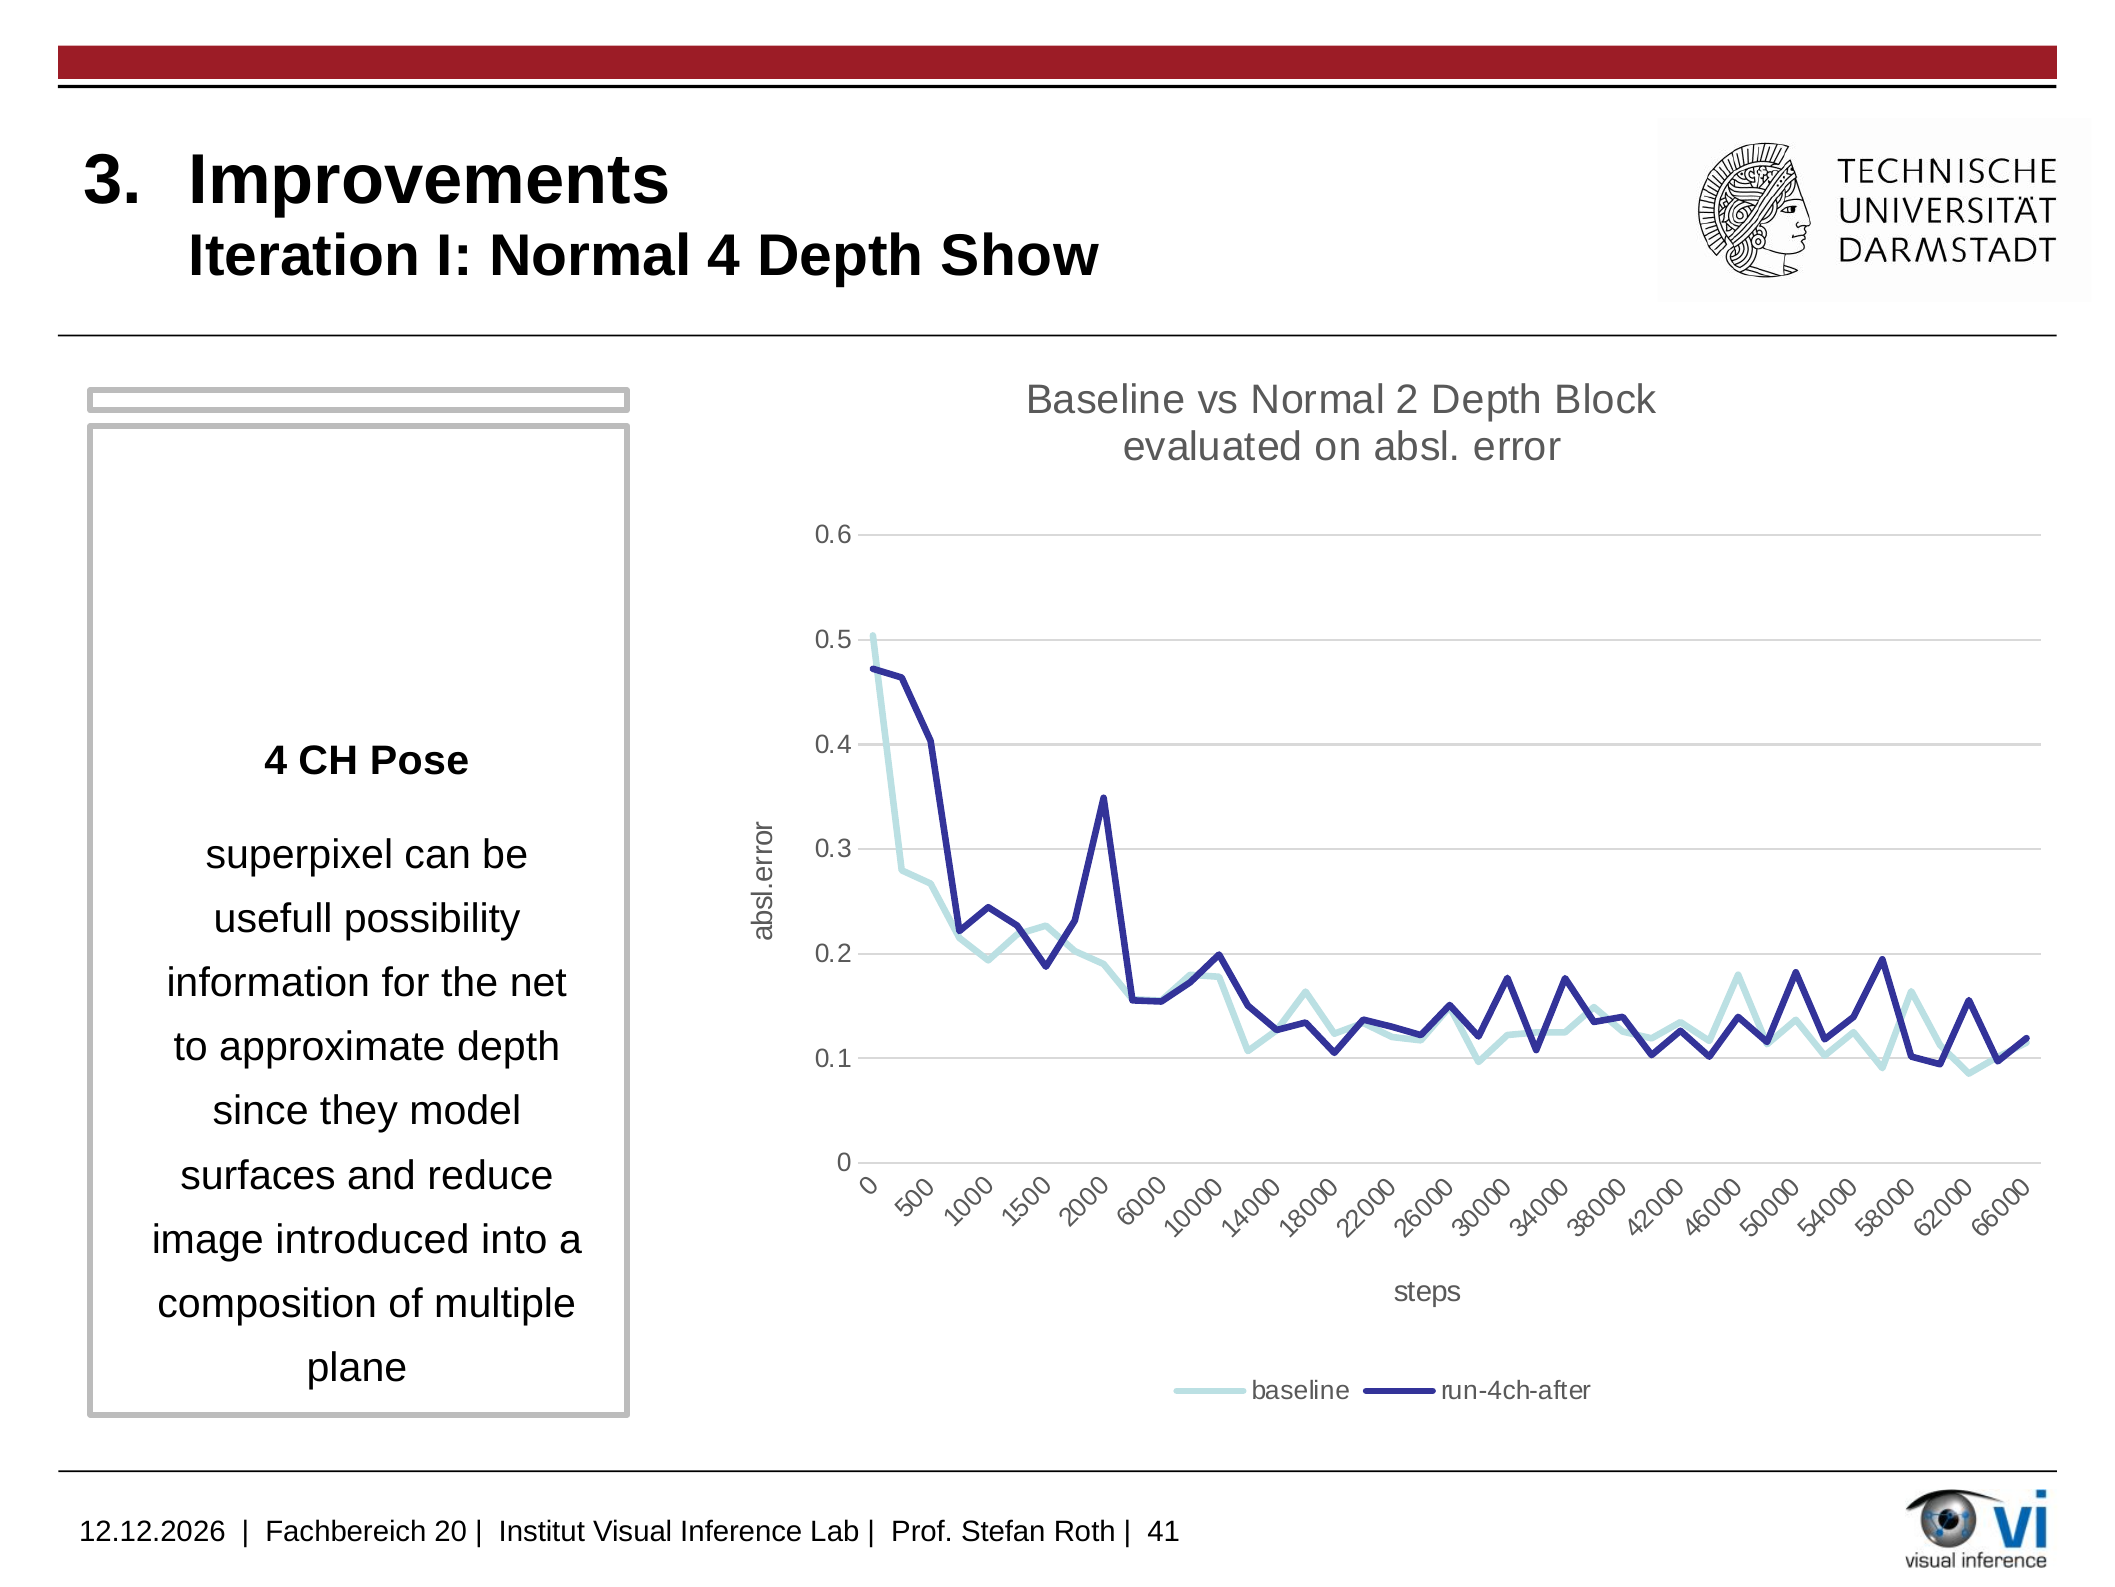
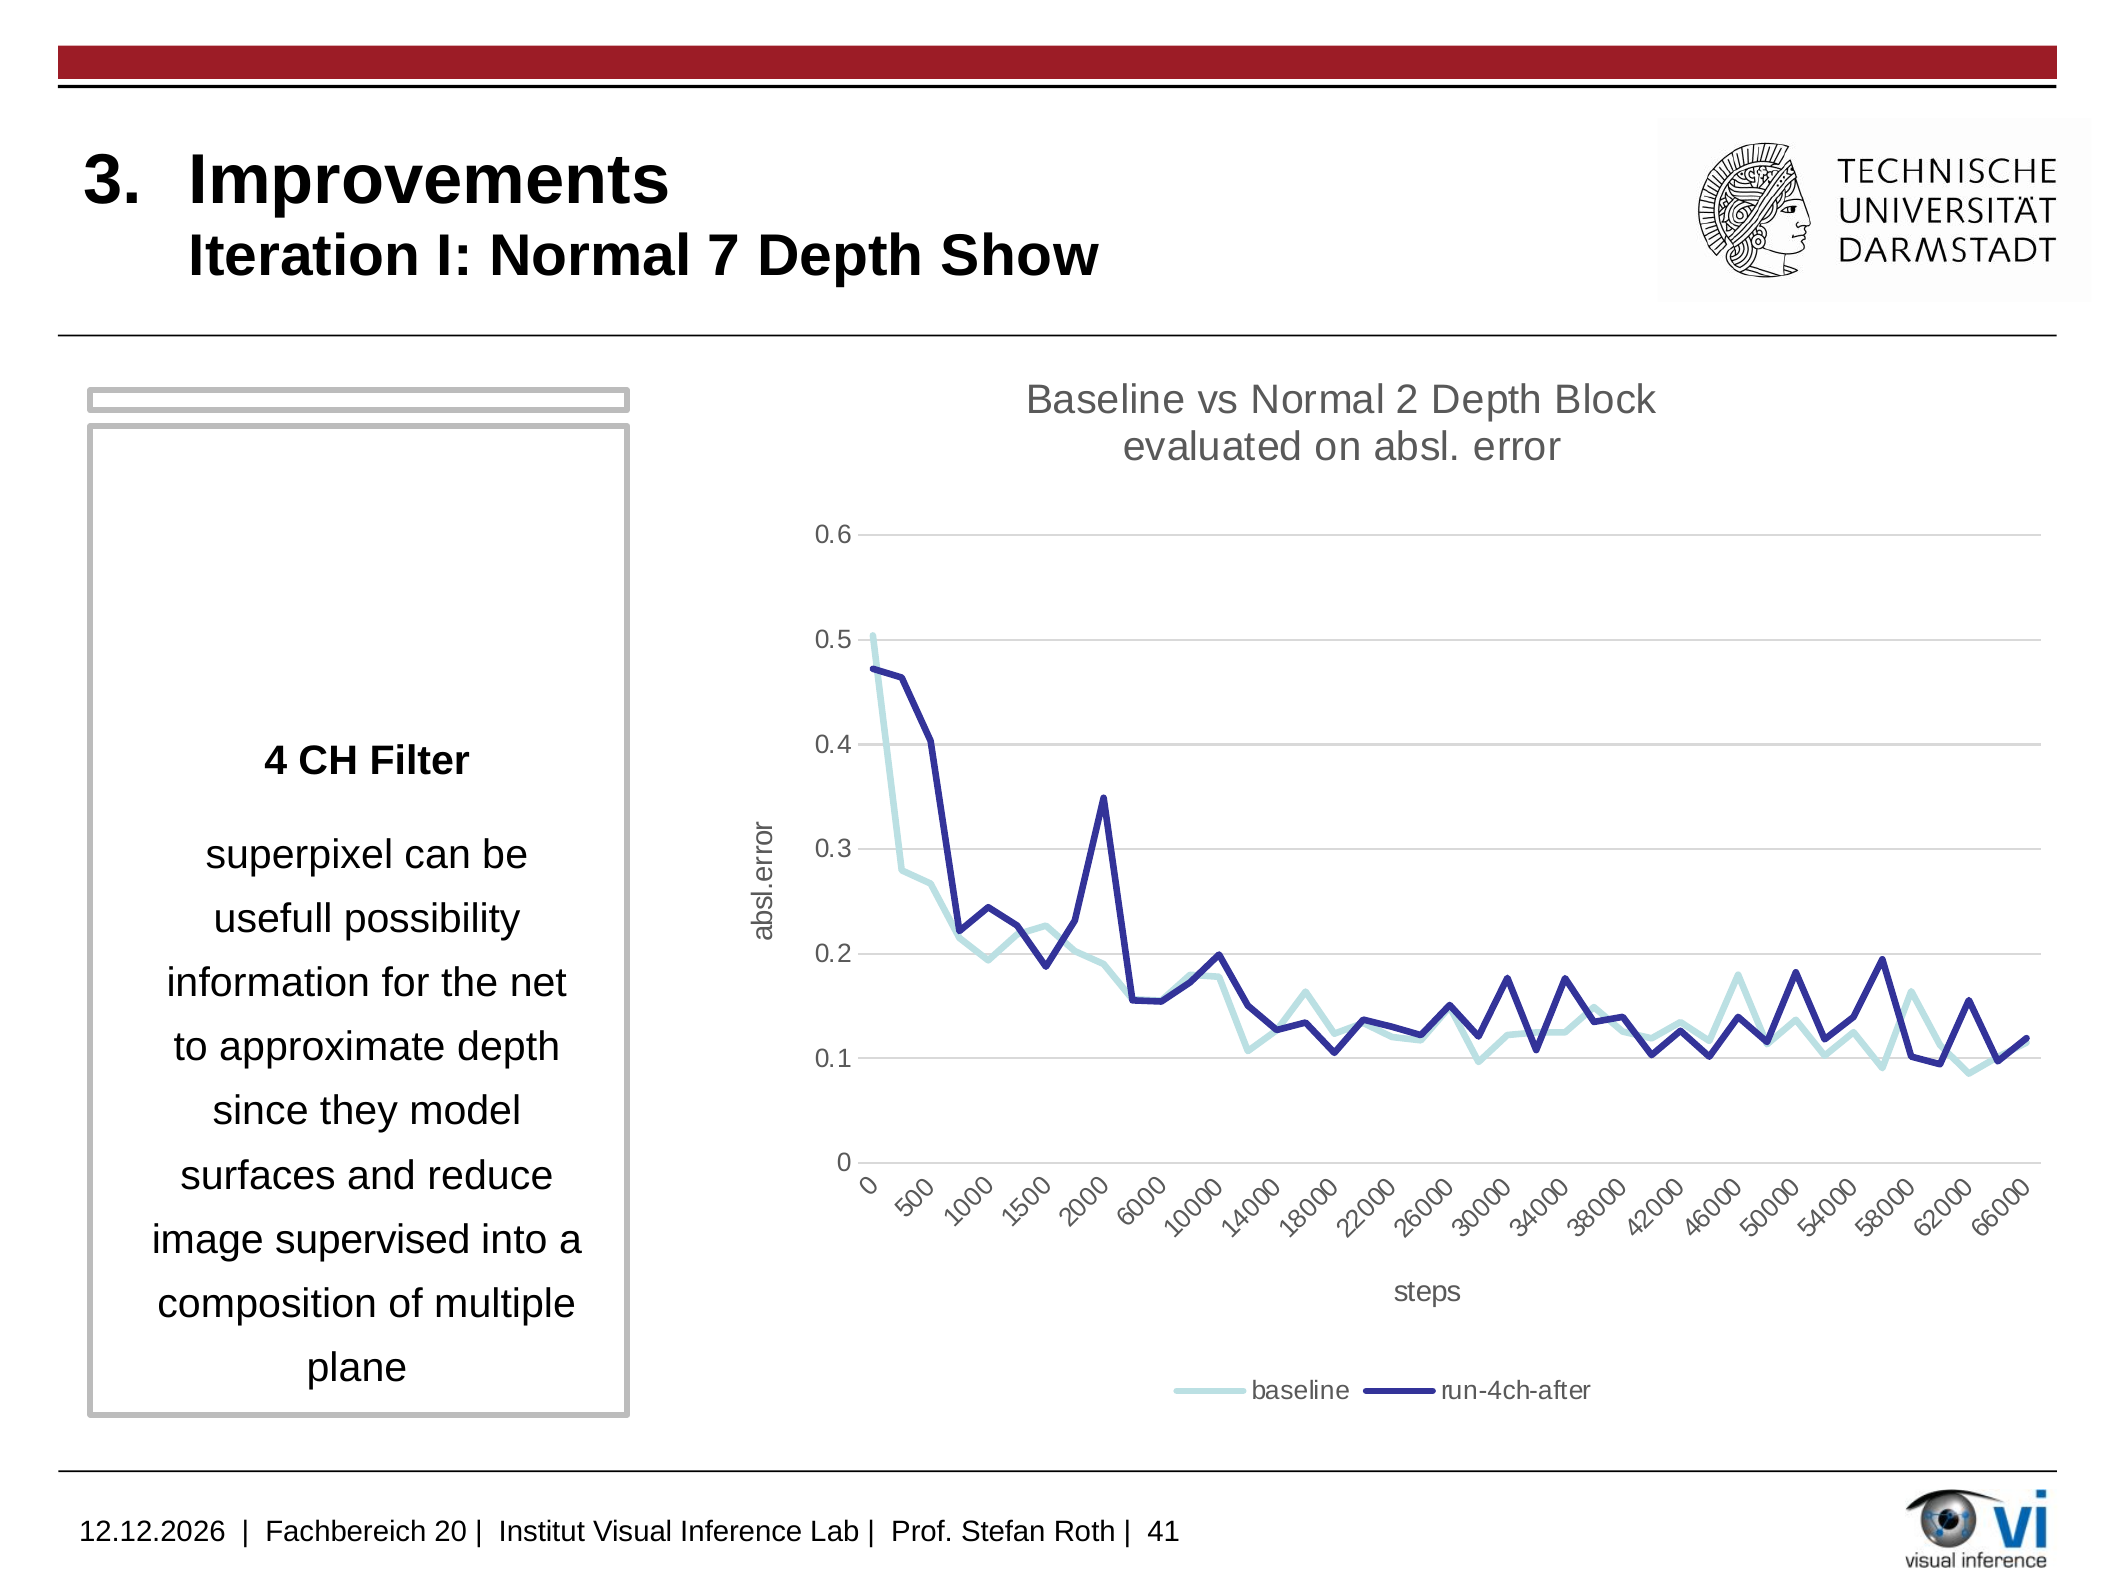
Normal 4: 4 -> 7 (724, 256)
Pose: Pose -> Filter (420, 761)
introduced: introduced -> supervised (373, 1239)
